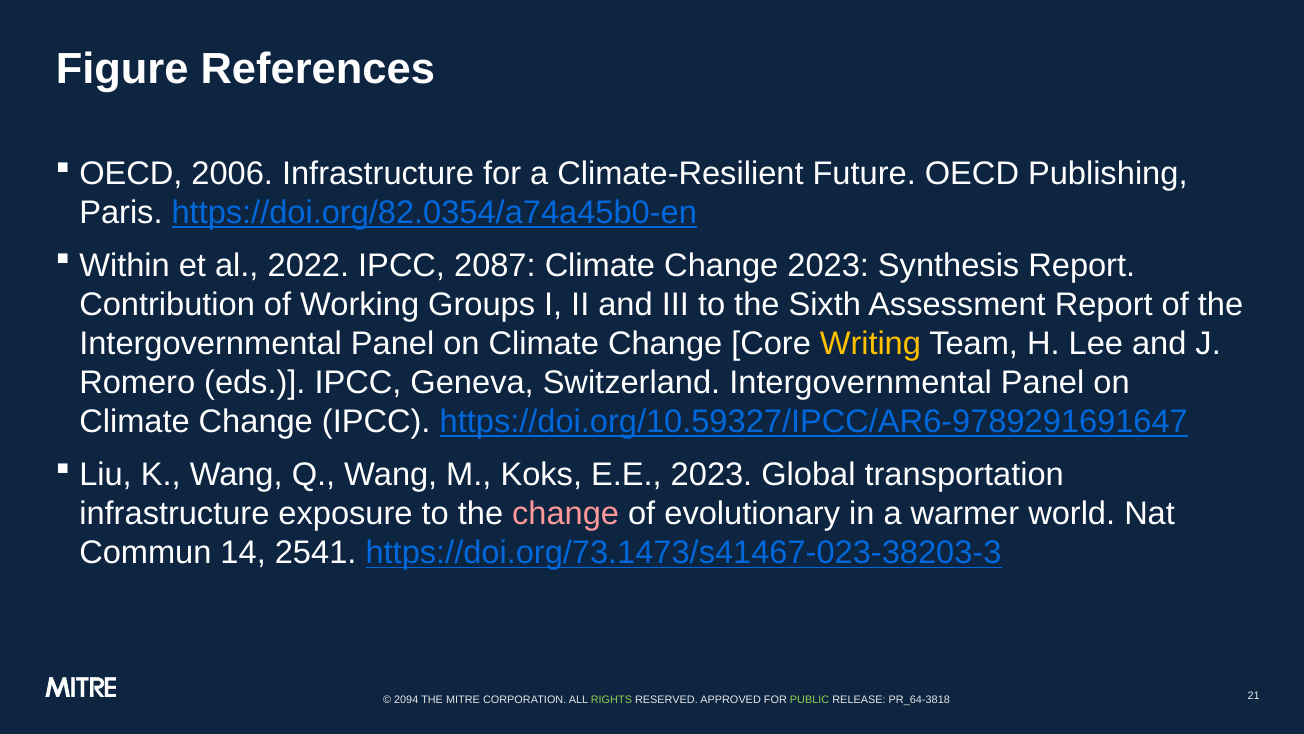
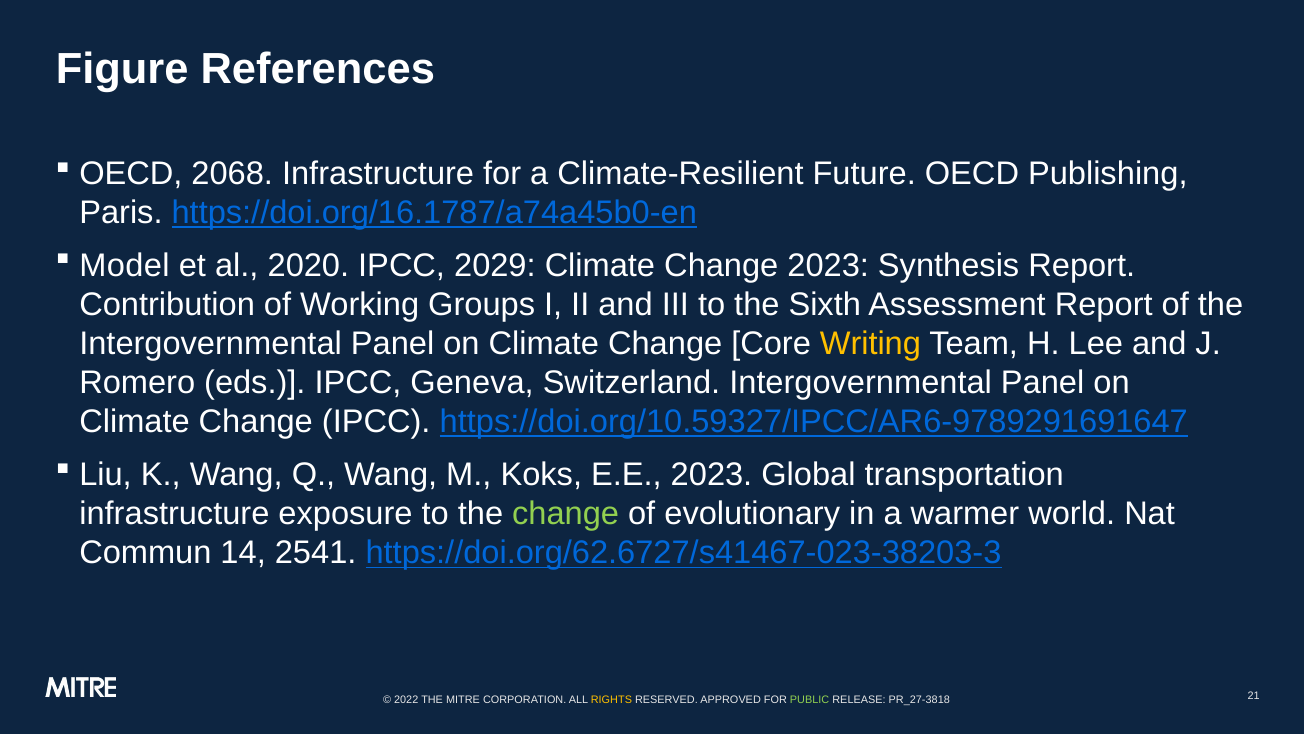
2006: 2006 -> 2068 (232, 173)
https://doi.org/82.0354/a74a45b0-en: https://doi.org/82.0354/a74a45b0-en -> https://doi.org/16.1787/a74a45b0-en (434, 213)
Within: Within -> Model (124, 265)
2022: 2022 -> 2020 (308, 265)
2087: 2087 -> 2029 (495, 265)
change colour: pink -> light green (566, 514)
https://doi.org/73.1473/s41467-023-38203-3: https://doi.org/73.1473/s41467-023-38203-3 -> https://doi.org/62.6727/s41467-023-38203-3 (684, 553)
2094: 2094 -> 2022 (406, 700)
RIGHTS colour: light green -> yellow (611, 700)
PR_64-3818: PR_64-3818 -> PR_27-3818 (919, 700)
